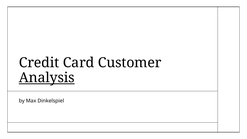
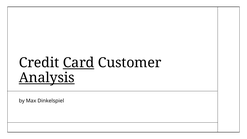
Card underline: none -> present (79, 63)
